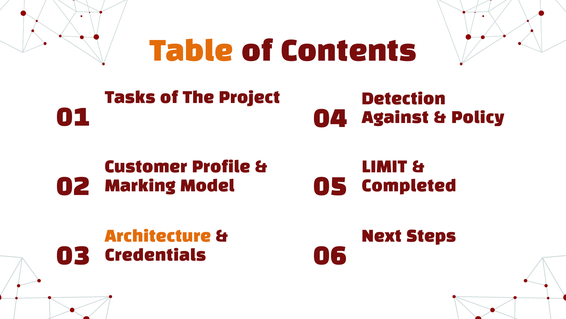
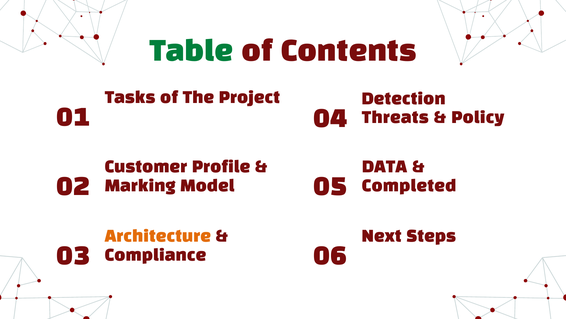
Table colour: orange -> green (191, 52)
Against: Against -> Threats (395, 118)
LIMIT: LIMIT -> DATA (384, 167)
Credentials: Credentials -> Compliance (156, 255)
